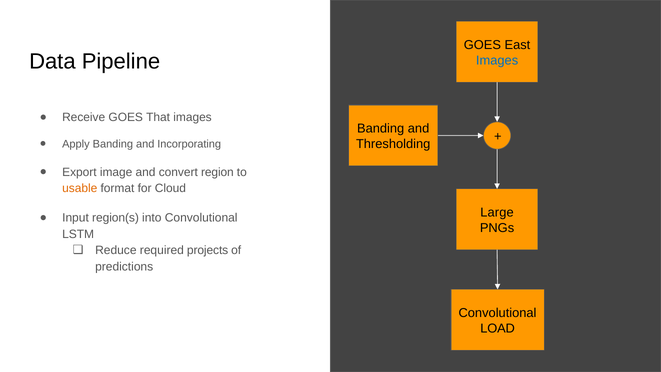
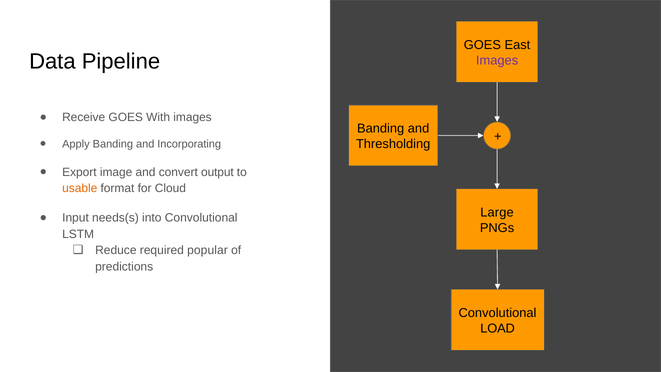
Images colour: blue -> purple (497, 60)
That: That -> With (158, 117)
region: region -> output (217, 172)
region(s: region(s -> needs(s (115, 218)
projects: projects -> popular (208, 250)
